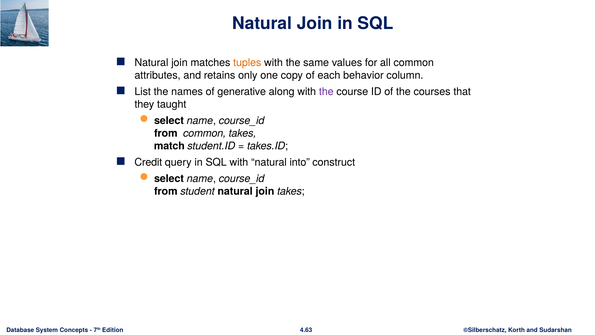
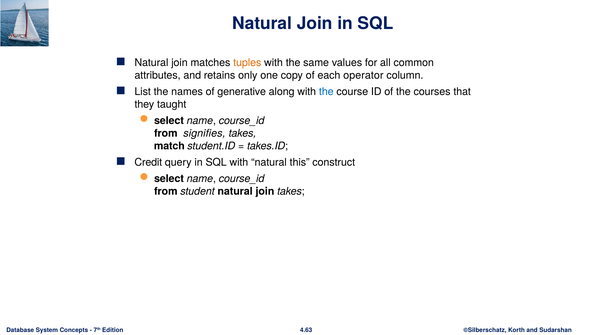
behavior: behavior -> operator (363, 75)
the colour: purple -> blue (326, 92)
from common: common -> signifies (204, 133)
into: into -> this (300, 162)
